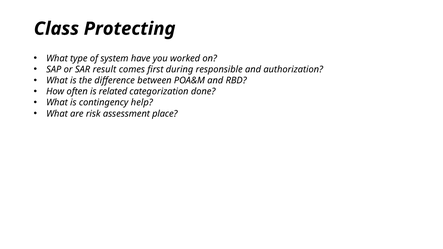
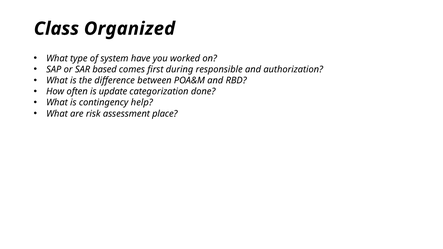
Protecting: Protecting -> Organized (130, 29)
result: result -> based (105, 69)
related: related -> update (113, 92)
